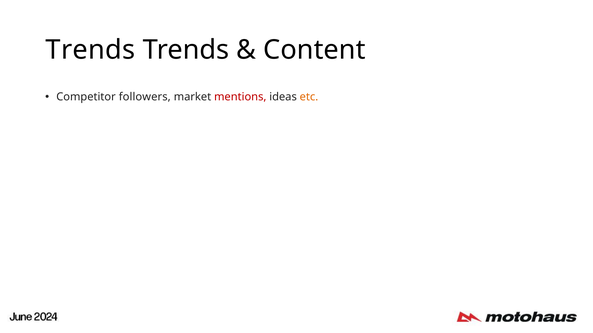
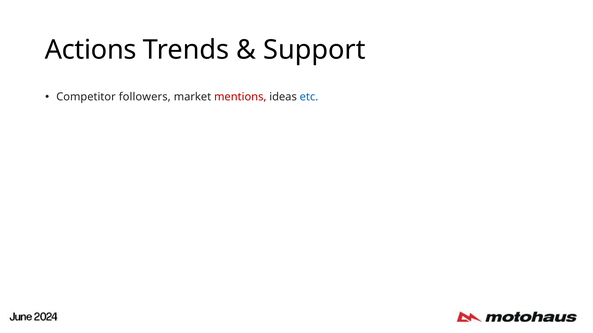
Trends: Trends -> Actions (91, 50)
Content: Content -> Support (314, 50)
etc colour: orange -> blue (309, 97)
